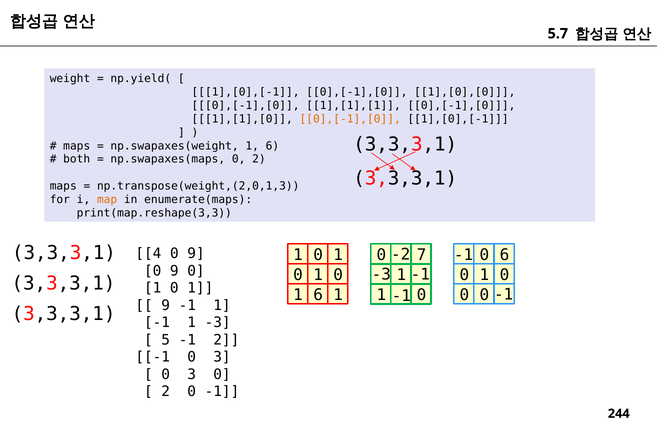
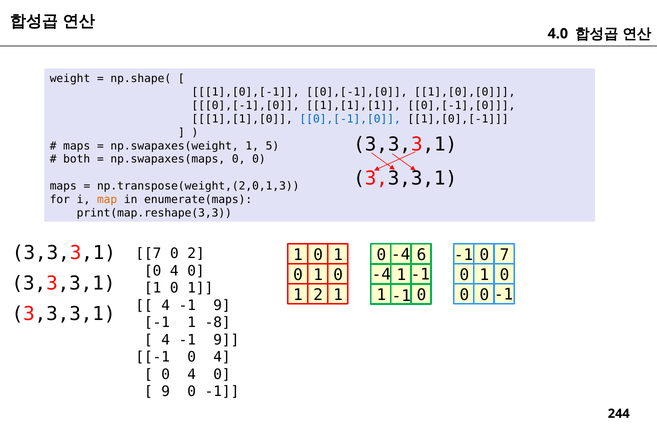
5.7: 5.7 -> 4.0 (558, 34)
np.yield(: np.yield( -> np.shape( (141, 79)
0],[-1],[0 colour: orange -> blue (350, 119)
np.swapaxes(weight 1 6: 6 -> 5 (272, 146)
np.swapaxes(maps 0 2: 2 -> 0 (259, 159)
0 6: 6 -> 7 (504, 255)
4: 4 -> 7 (148, 254)
9: 9 -> 2 (196, 254)
-2: -2 -> -4 (401, 255)
7: 7 -> 6 (421, 255)
9: 9 -> 4 (174, 271)
-3: -3 -> -4 (381, 275)
6: 6 -> 2 (318, 295)
9: 9 -> 4 (166, 306)
1: 1 -> 9 (222, 306)
1 -3: -3 -> -8 (218, 323)
5: 5 -> 4 (166, 340)
2: 2 -> 9 (226, 340)
-1 0 3: 3 -> 4 (222, 357)
3: 3 -> 4 (192, 375)
2: 2 -> 9 (166, 392)
